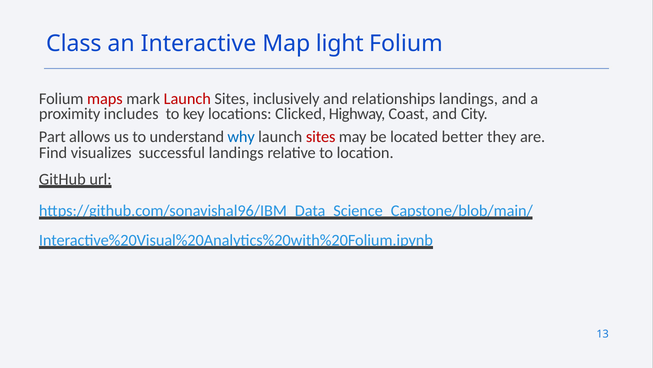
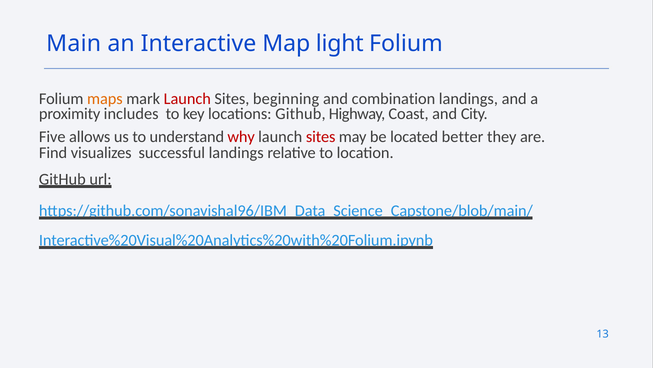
Class: Class -> Main (74, 44)
maps colour: red -> orange (105, 98)
inclusively: inclusively -> beginning (286, 98)
relationships: relationships -> combination (393, 98)
locations Clicked: Clicked -> Github (300, 114)
Part: Part -> Five (52, 137)
why colour: blue -> red (241, 137)
